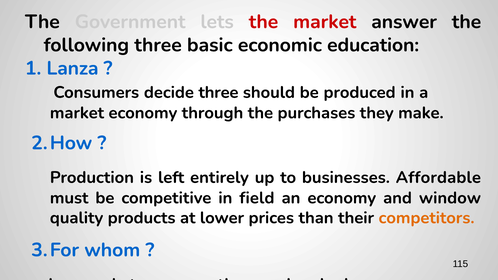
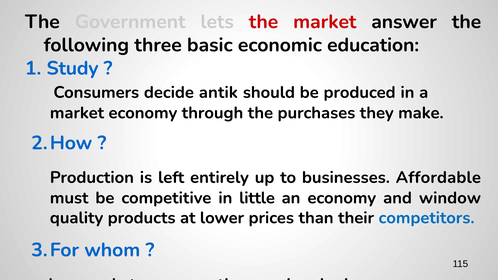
Lanza: Lanza -> Study (72, 68)
decide three: three -> antik (218, 92)
field: field -> little (257, 198)
competitors colour: orange -> blue (427, 218)
